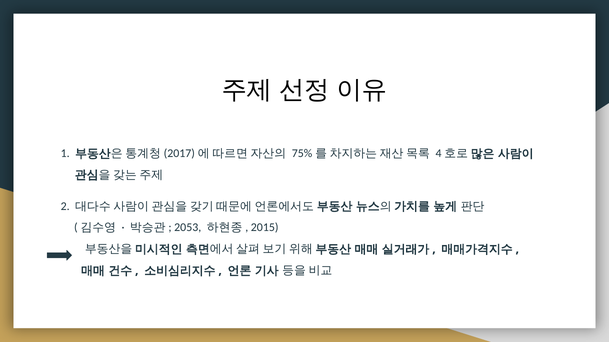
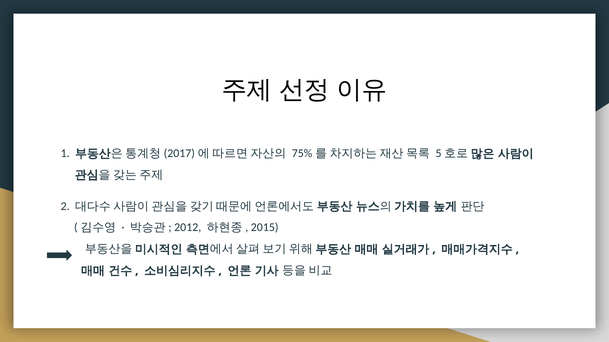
4: 4 -> 5 (439, 154)
2053: 2053 -> 2012 (188, 228)
